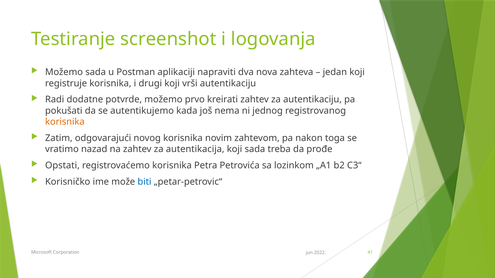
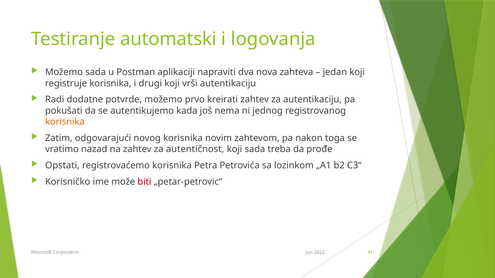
screenshot: screenshot -> automatski (168, 39)
autentikacija: autentikacija -> autentičnost (195, 149)
biti colour: blue -> red (144, 182)
